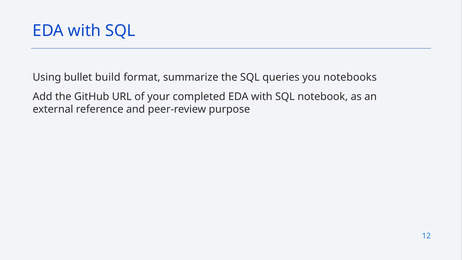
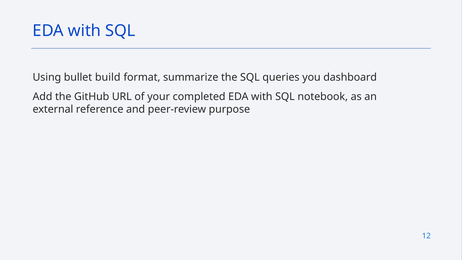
notebooks: notebooks -> dashboard (350, 77)
